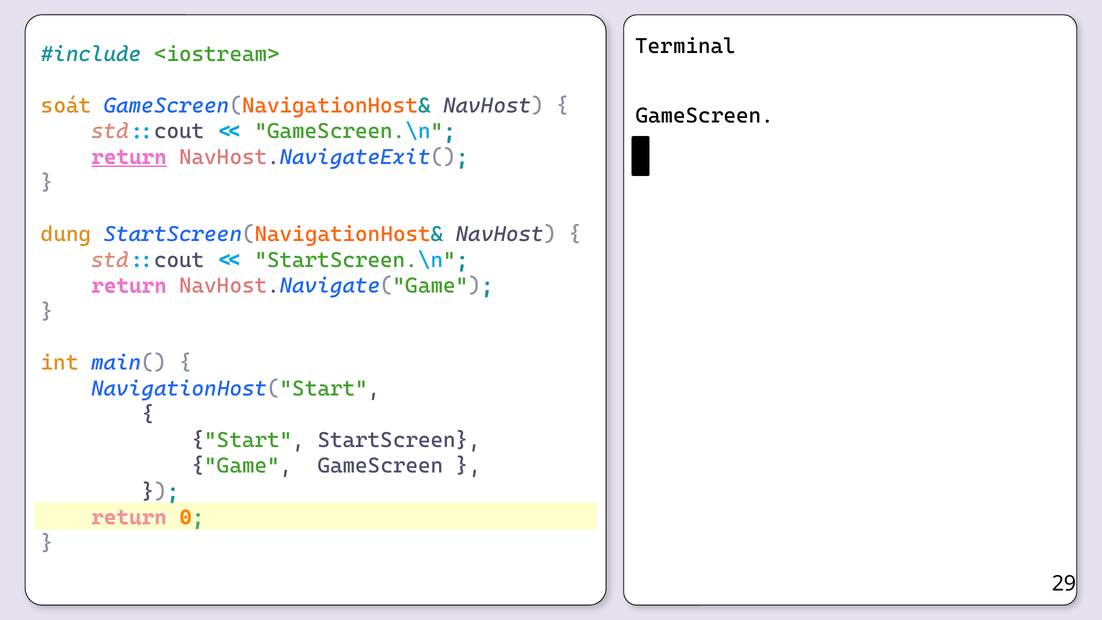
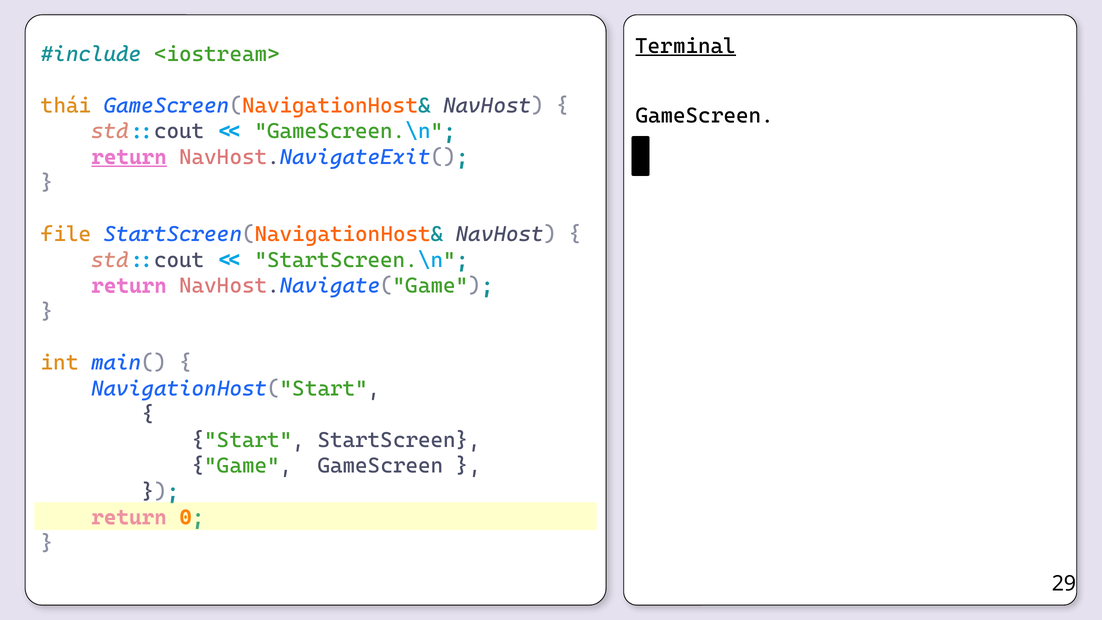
Terminal underline: none -> present (686, 46)
soát: soát -> thái (66, 106)
dung: dung -> file (66, 234)
